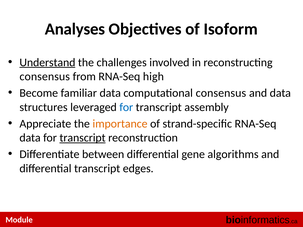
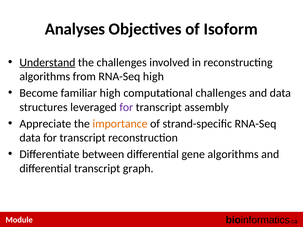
consensus: consensus -> algorithms (45, 77)
familiar data: data -> high (110, 93)
computational consensus: consensus -> challenges (221, 93)
for colour: blue -> purple (126, 107)
transcript underline: present -> none (83, 138)
edges: edges -> graph (138, 169)
